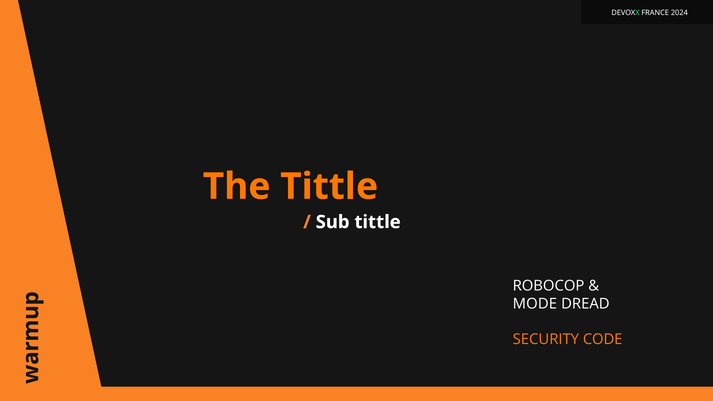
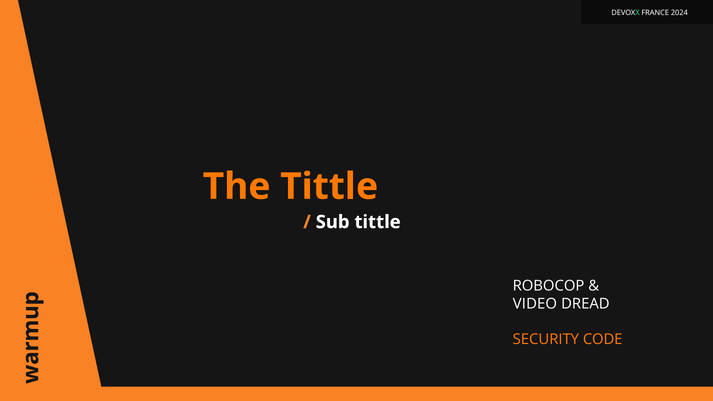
MODE: MODE -> VIDEO (535, 304)
